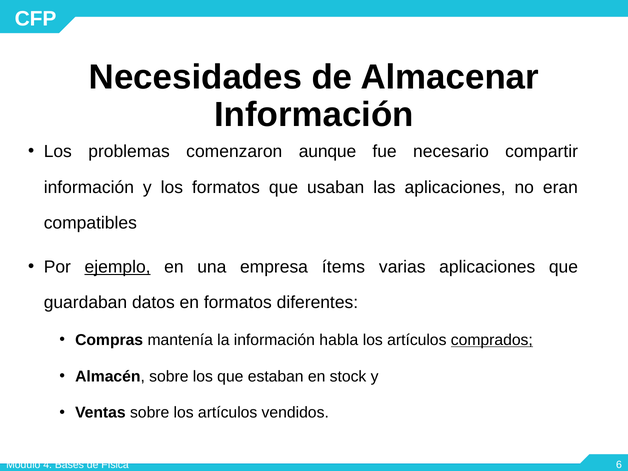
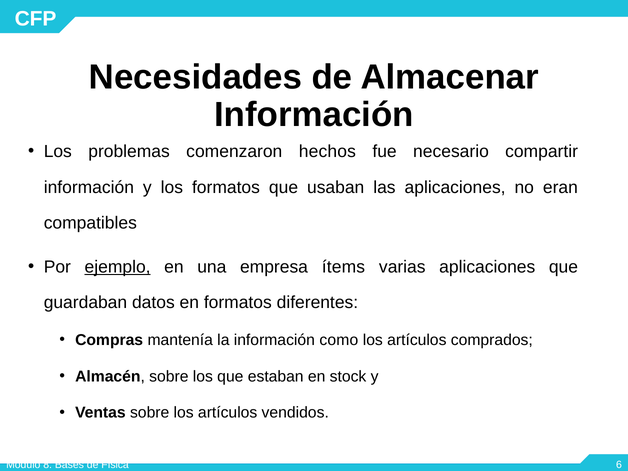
aunque: aunque -> hechos (327, 152)
habla: habla -> como (339, 340)
comprados underline: present -> none (492, 340)
4: 4 -> 8 (48, 465)
